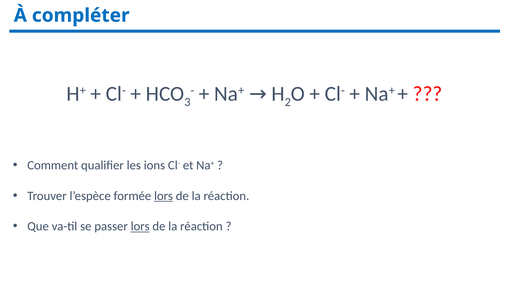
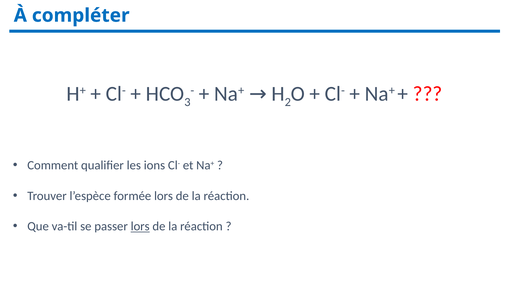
lors underline: present -> none (164, 196)
